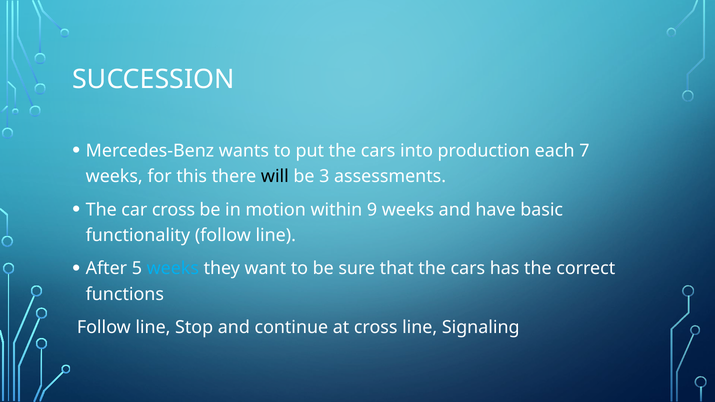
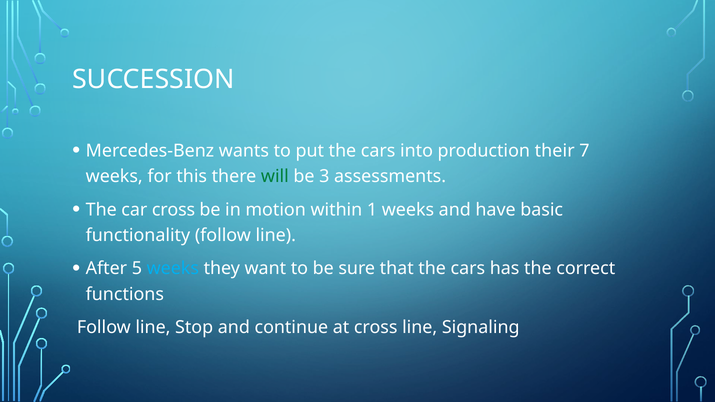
each: each -> their (555, 151)
will colour: black -> green (275, 177)
9: 9 -> 1 (372, 210)
